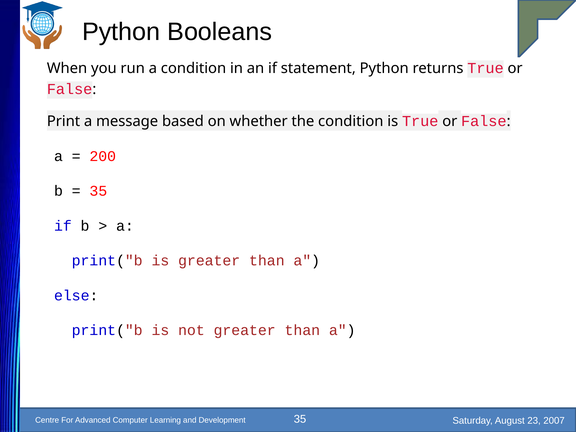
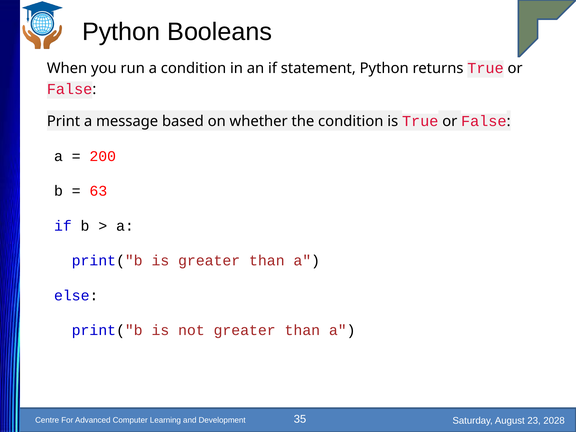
35: 35 -> 63 (98, 191)
2007: 2007 -> 2028 (554, 421)
